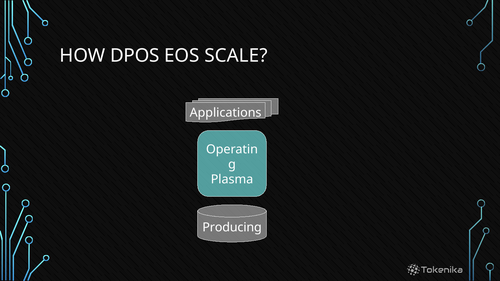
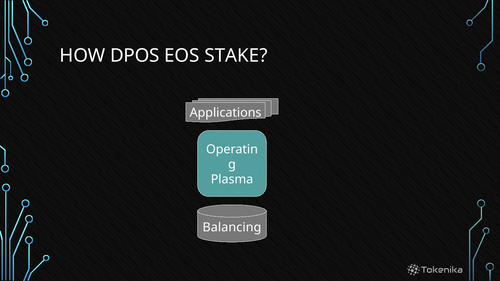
SCALE: SCALE -> STAKE (236, 56)
Producing: Producing -> Balancing (232, 228)
